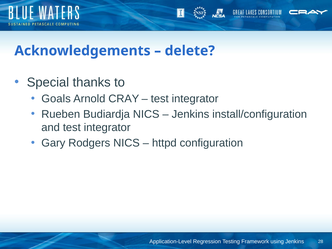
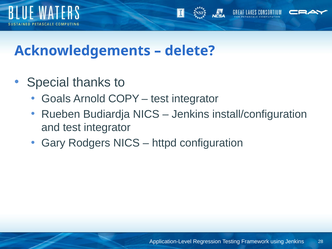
CRAY: CRAY -> COPY (124, 99)
